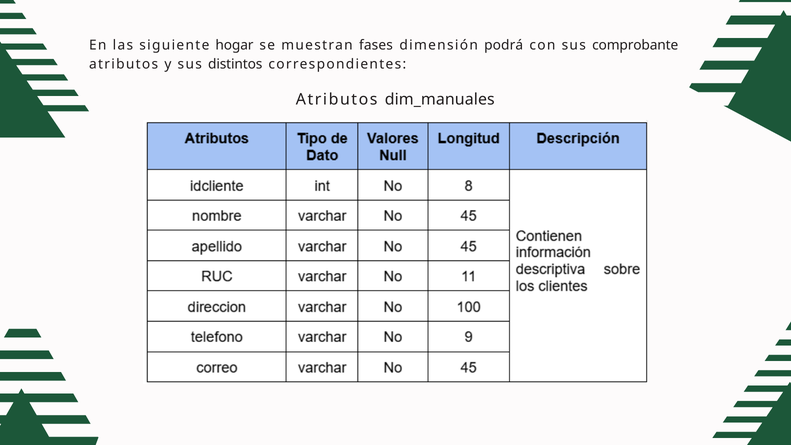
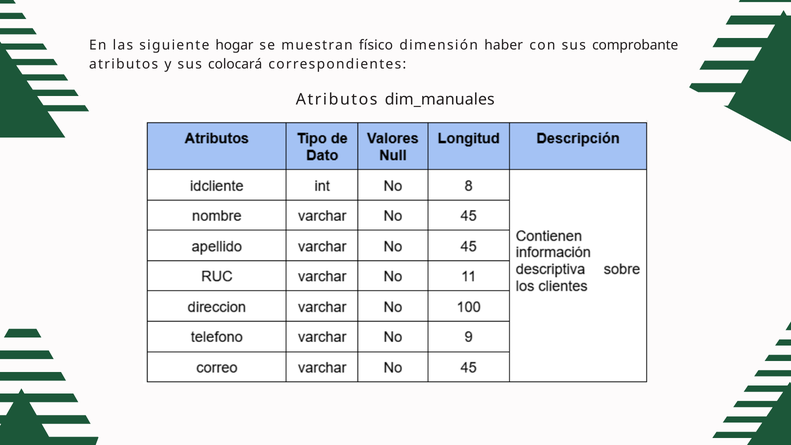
fases: fases -> físico (376, 45)
podrá: podrá -> haber (504, 45)
distintos: distintos -> colocará (235, 64)
